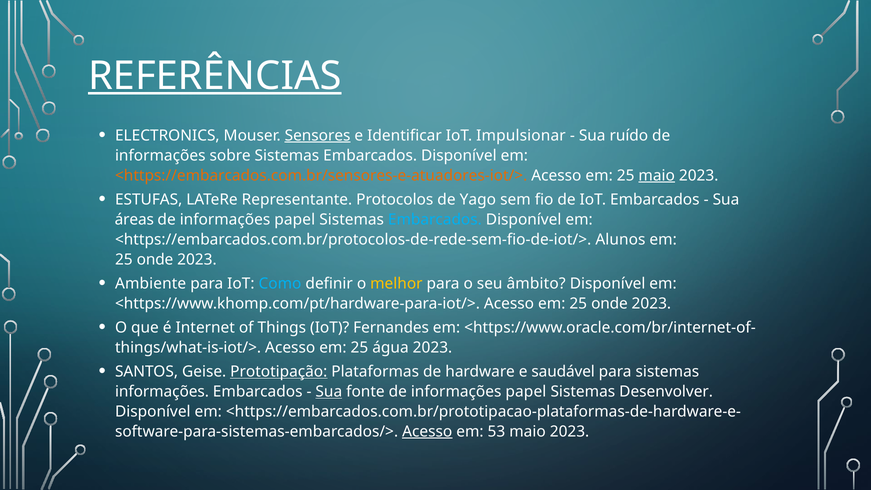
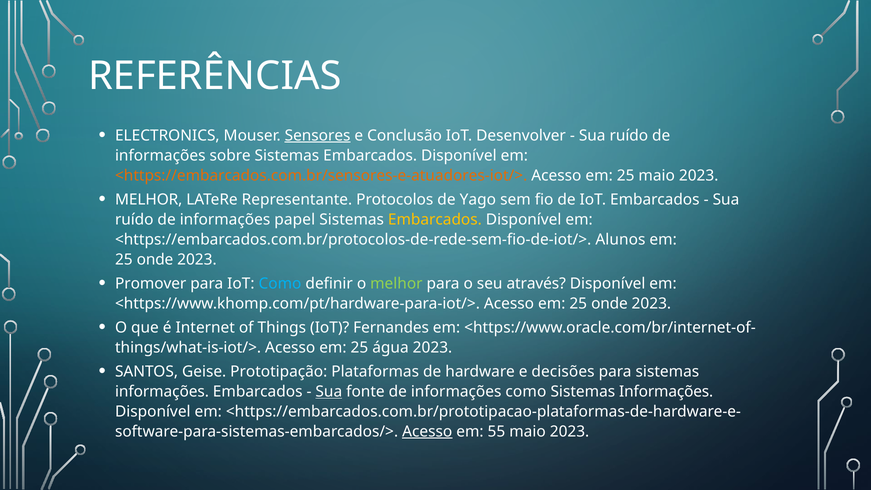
REFERÊNCIAS underline: present -> none (215, 76)
Identificar: Identificar -> Conclusão (405, 135)
Impulsionar: Impulsionar -> Desenvolver (521, 135)
maio underline: present -> none (657, 175)
ESTUFAS: ESTUFAS -> MELHOR (149, 199)
áreas: áreas -> ruído (134, 219)
Embarcados colour: light blue -> yellow (435, 219)
Ambiente: Ambiente -> Promover (151, 283)
melhor colour: yellow -> light green (396, 283)
âmbito: âmbito -> através (536, 283)
Prototipação underline: present -> none (279, 372)
saudável: saudável -> decisões (563, 372)
fonte de informações papel: papel -> como (526, 392)
Desenvolver: Desenvolver -> Informações (666, 392)
53: 53 -> 55 (496, 432)
